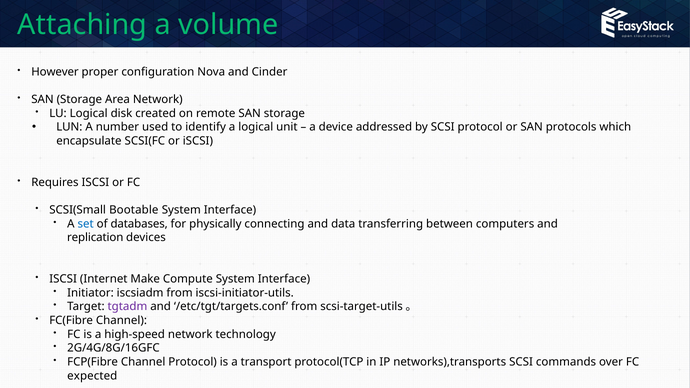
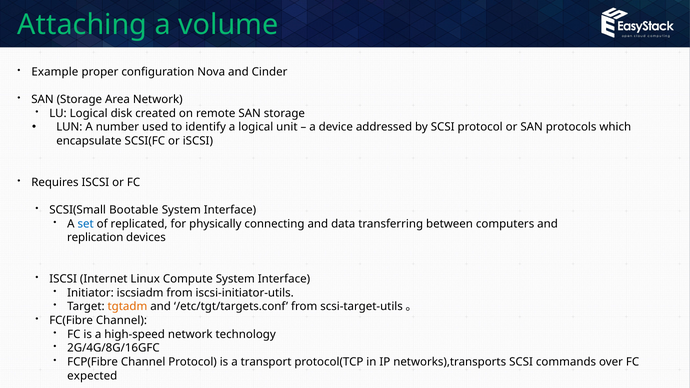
However: However -> Example (55, 72)
databases: databases -> replicated (139, 224)
Make: Make -> Linux (145, 279)
tgtadm colour: purple -> orange (127, 307)
